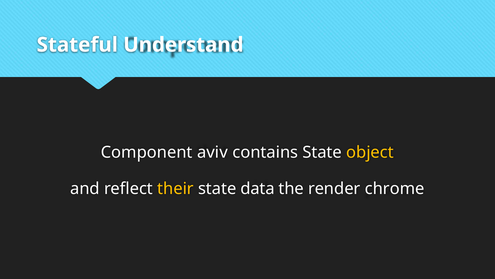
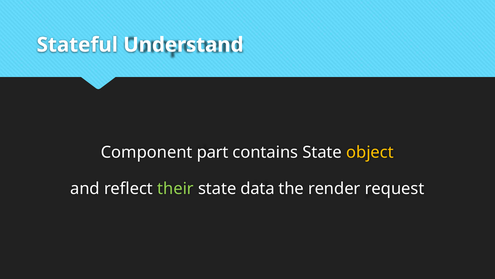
aviv: aviv -> part (213, 152)
their colour: yellow -> light green (176, 188)
chrome: chrome -> request (395, 188)
